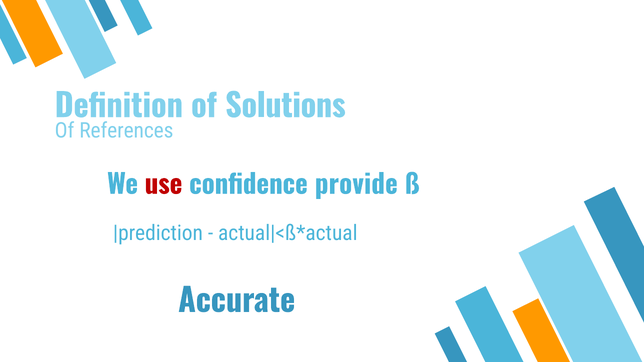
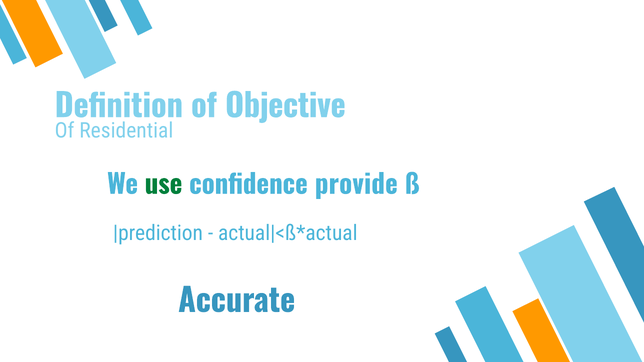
Solutions: Solutions -> Objective (285, 107)
References: References -> Residential (126, 131)
use colour: red -> green (164, 185)
